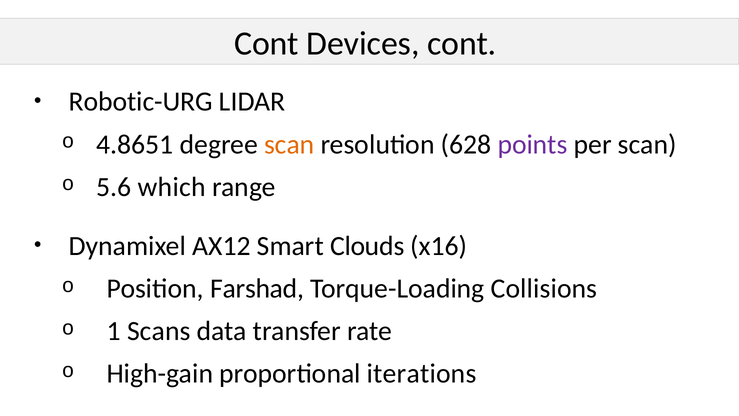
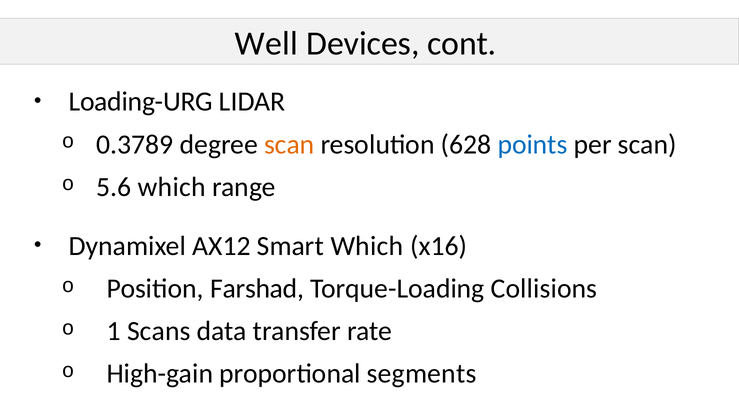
Cont: Cont -> Well (266, 43)
Robotic-URG: Robotic-URG -> Loading-URG (141, 102)
4.8651: 4.8651 -> 0.3789 (135, 144)
points colour: purple -> blue (533, 144)
Smart Clouds: Clouds -> Which (367, 246)
iterations: iterations -> segments (422, 373)
